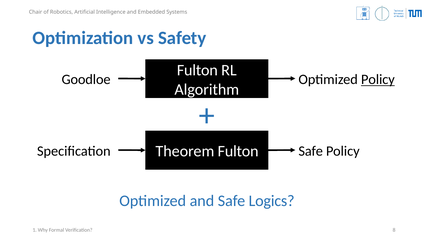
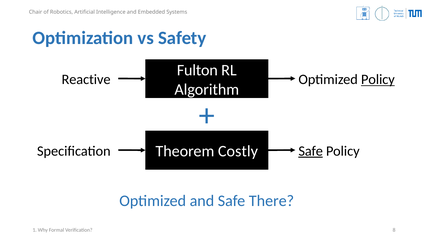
Goodloe: Goodloe -> Reactive (86, 79)
Theorem Fulton: Fulton -> Costly (238, 151)
Safe underline: none -> present (311, 151)
Logics: Logics -> There (271, 201)
